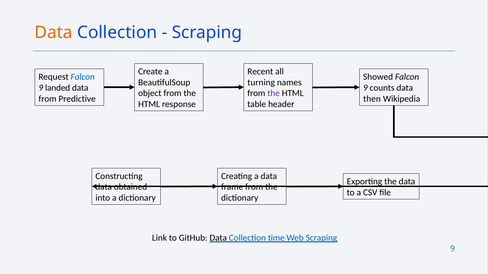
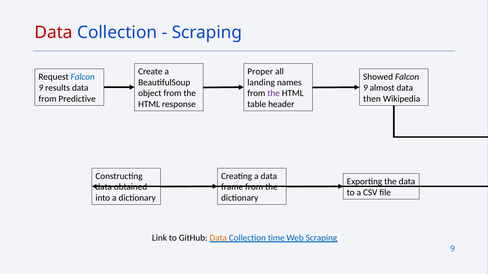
Data colour: orange -> red (54, 33)
Recent: Recent -> Proper (260, 72)
turning: turning -> landing (261, 82)
landed: landed -> results (58, 88)
counts: counts -> almost (382, 88)
Data colour: black -> orange (218, 238)
